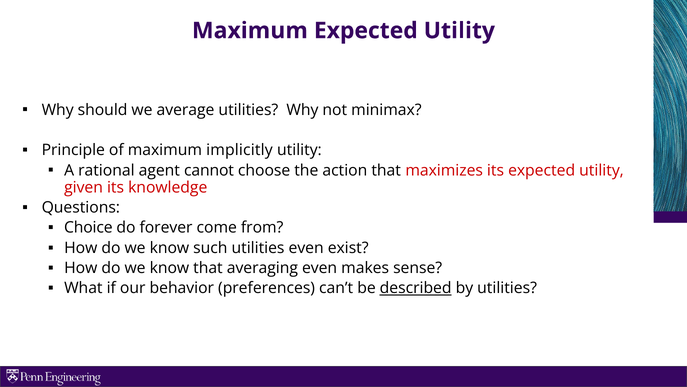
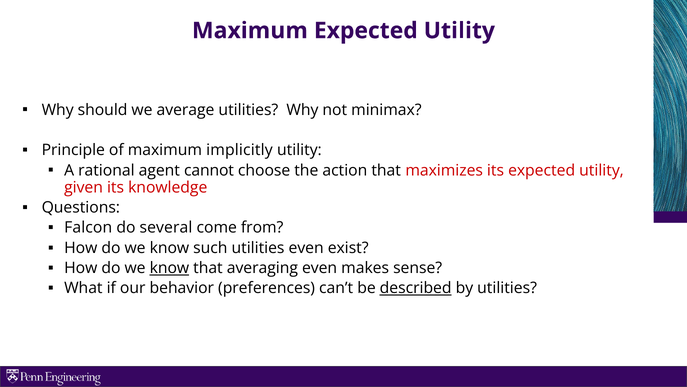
Choice: Choice -> Falcon (88, 227)
forever: forever -> several (166, 227)
know underline: none -> present (169, 268)
